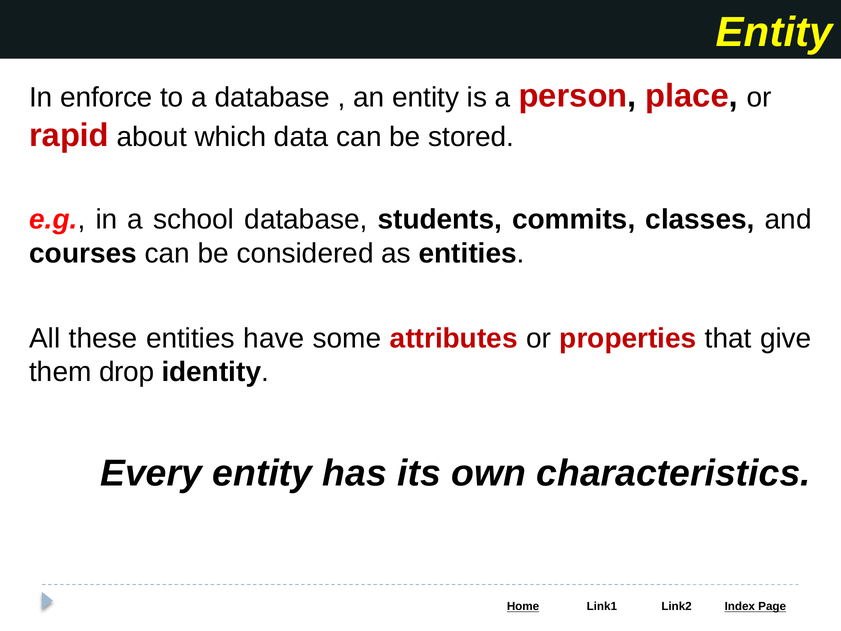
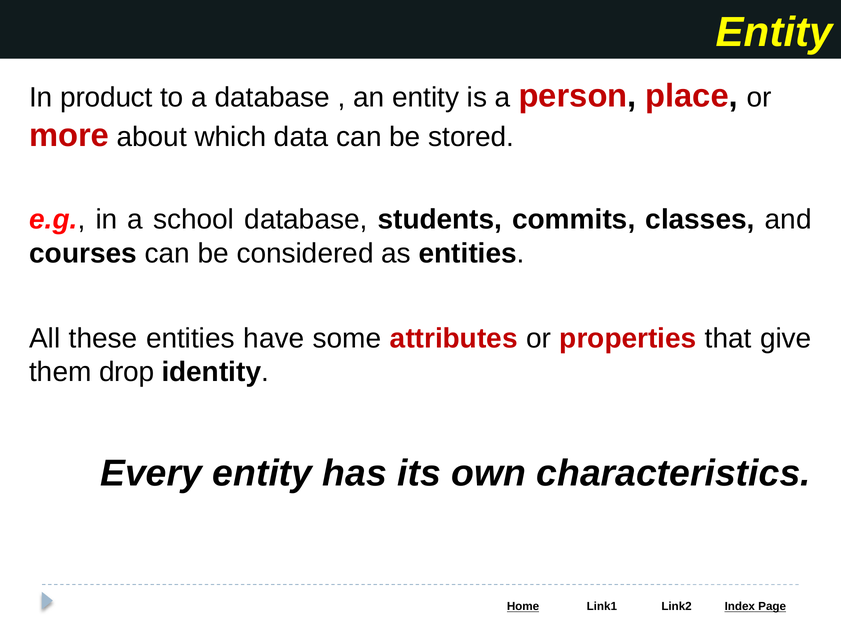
enforce: enforce -> product (106, 98)
rapid: rapid -> more (69, 135)
